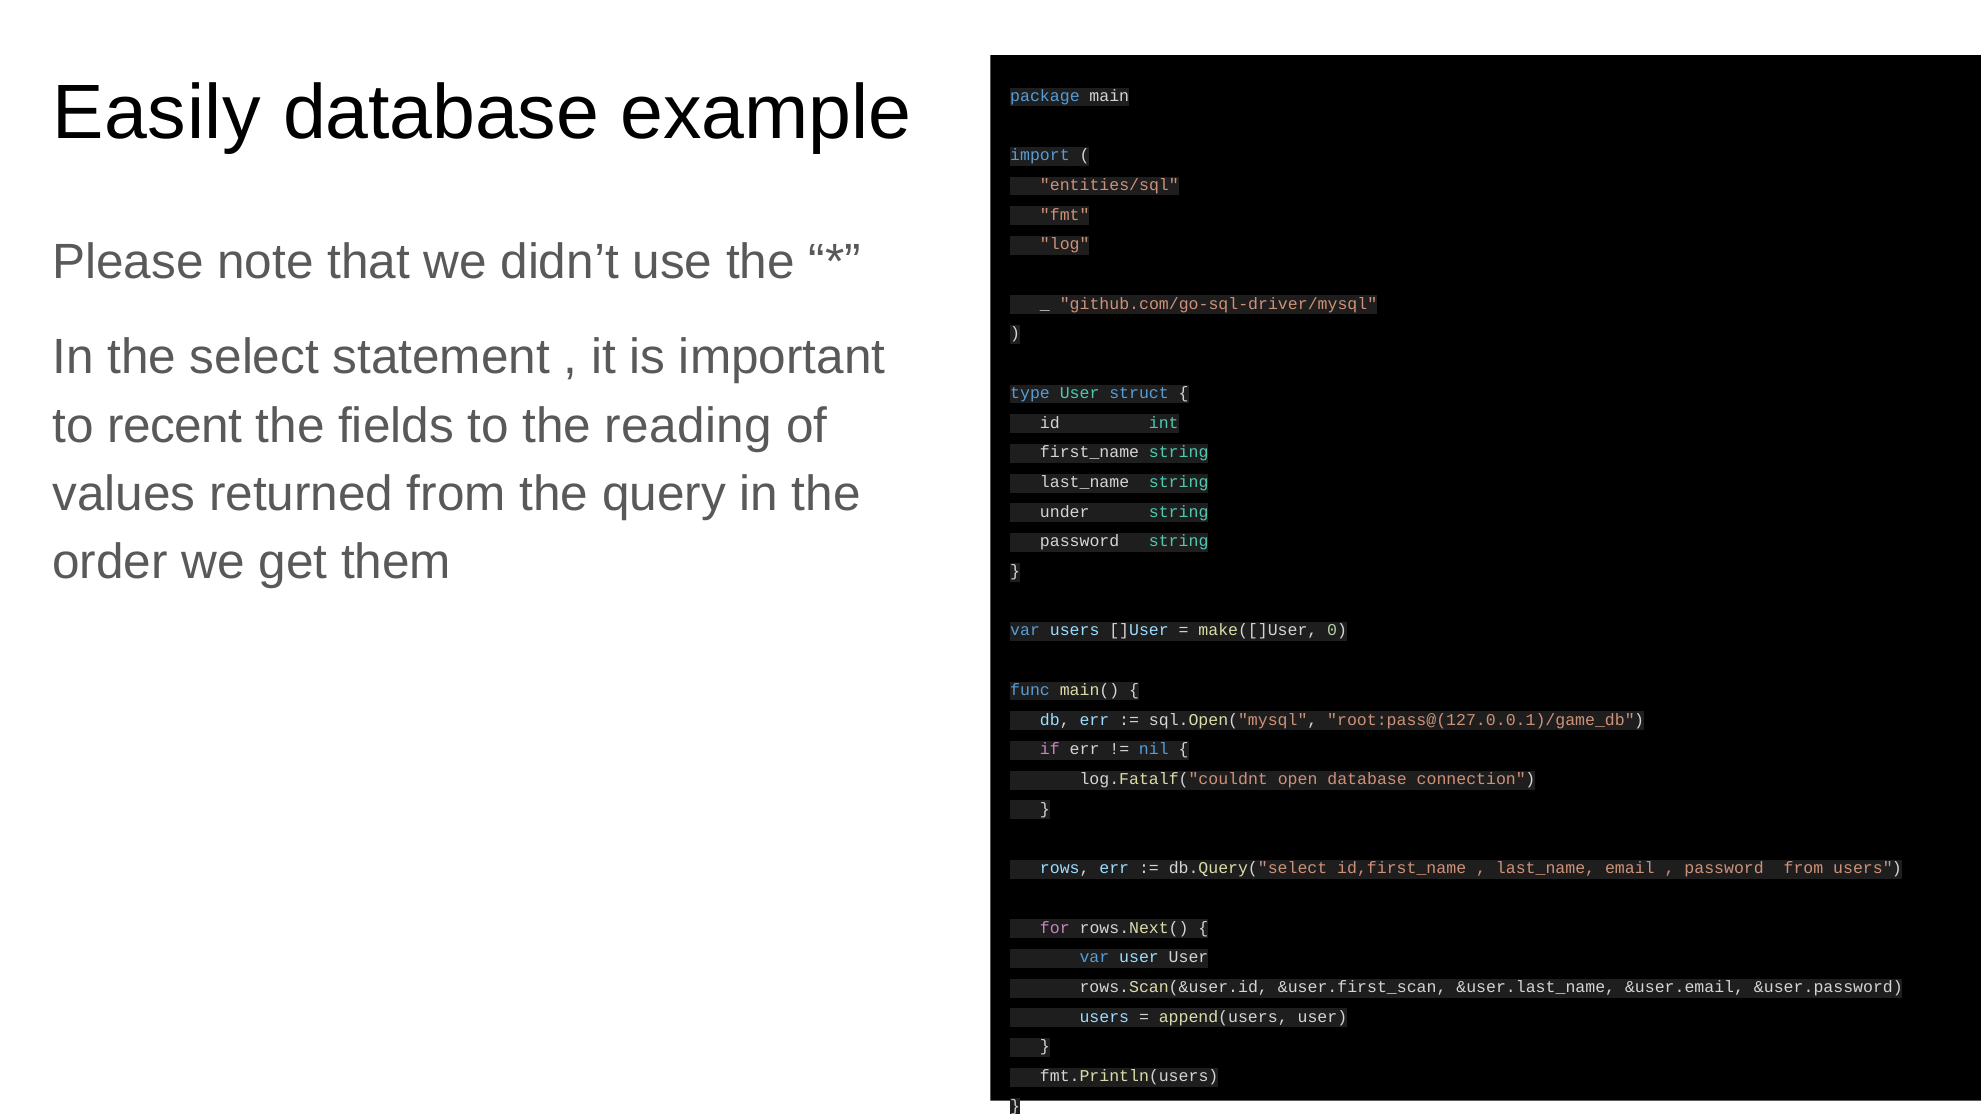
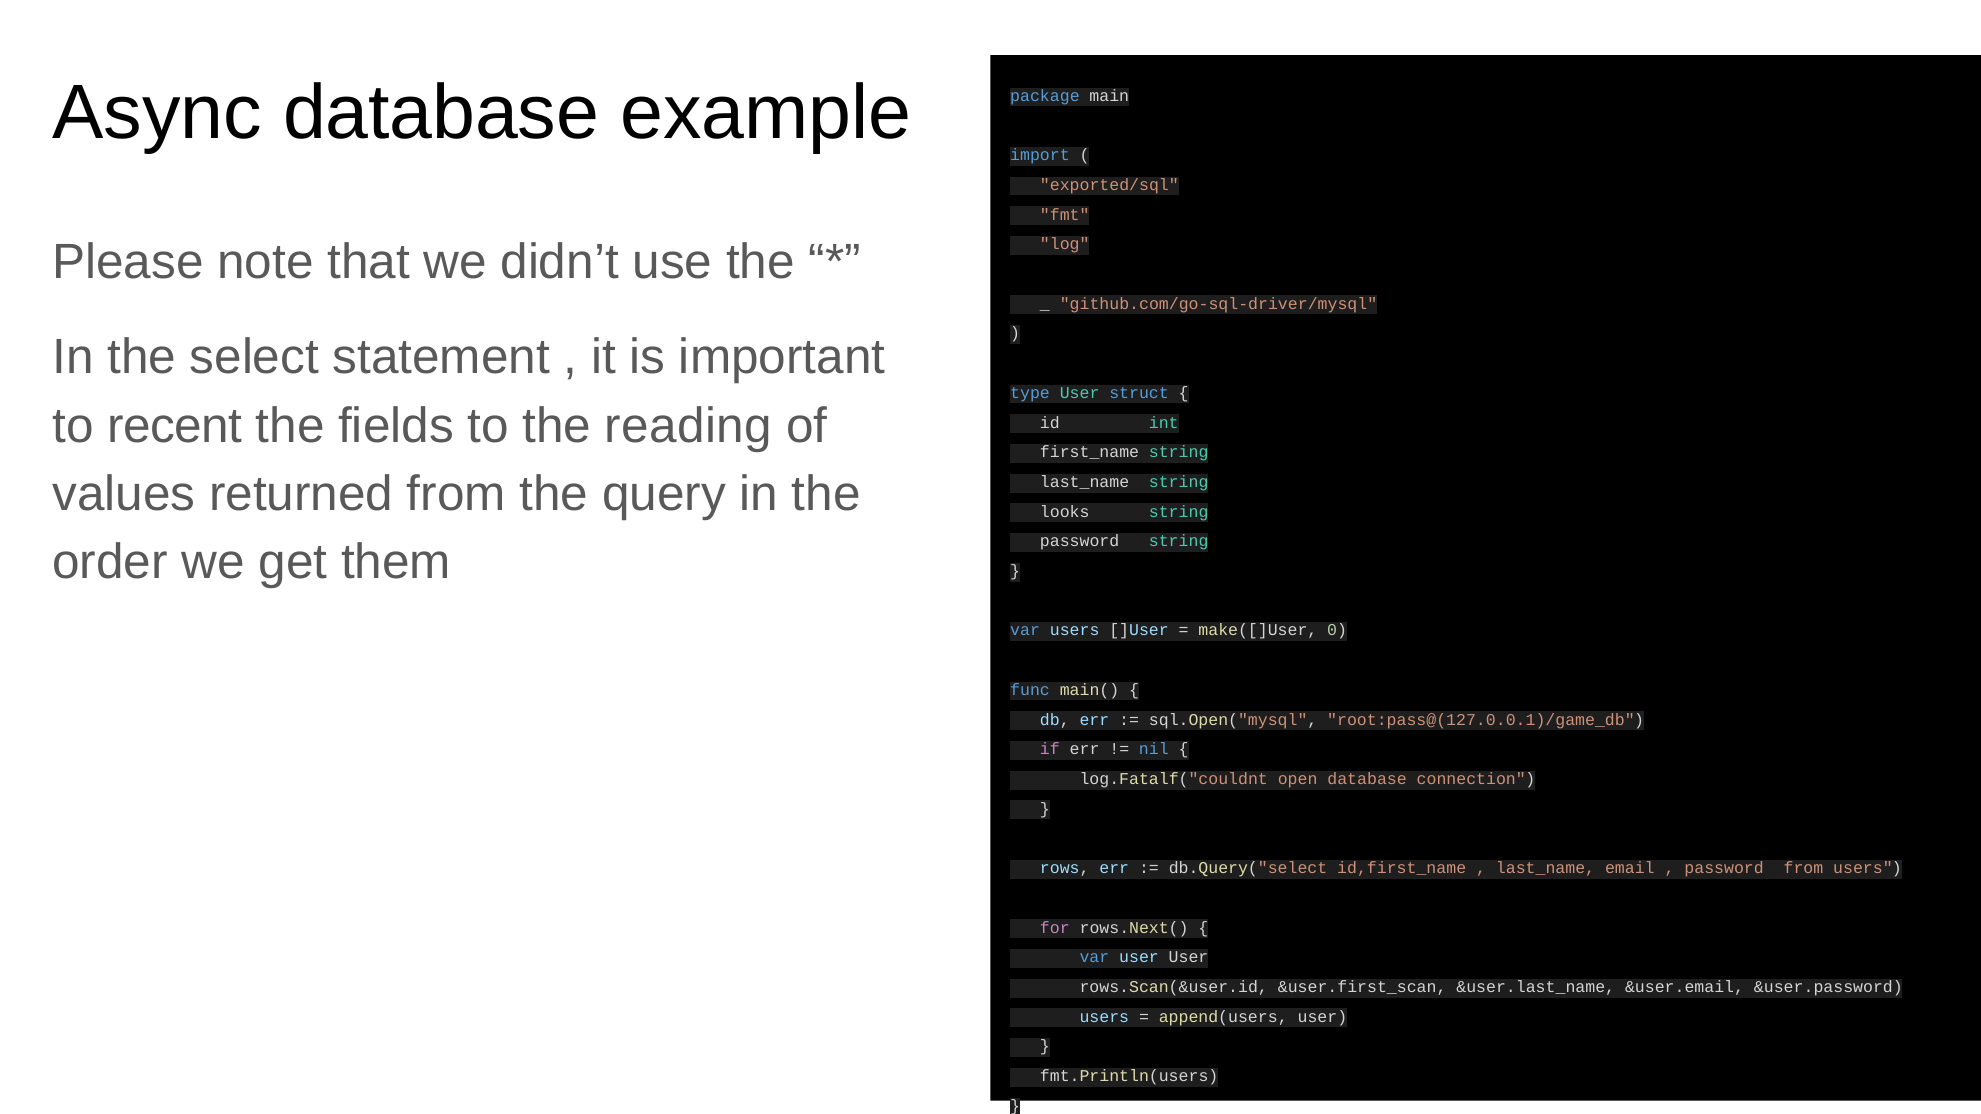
Easily: Easily -> Async (157, 113)
entities/sql: entities/sql -> exported/sql (1109, 185)
under: under -> looks (1065, 512)
